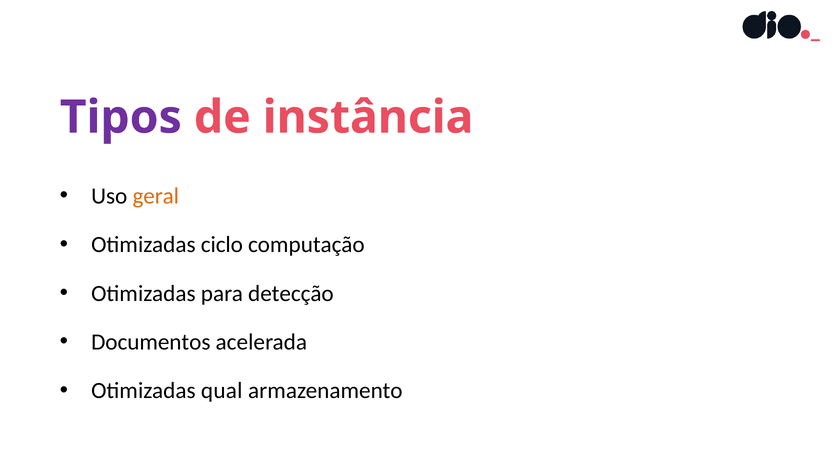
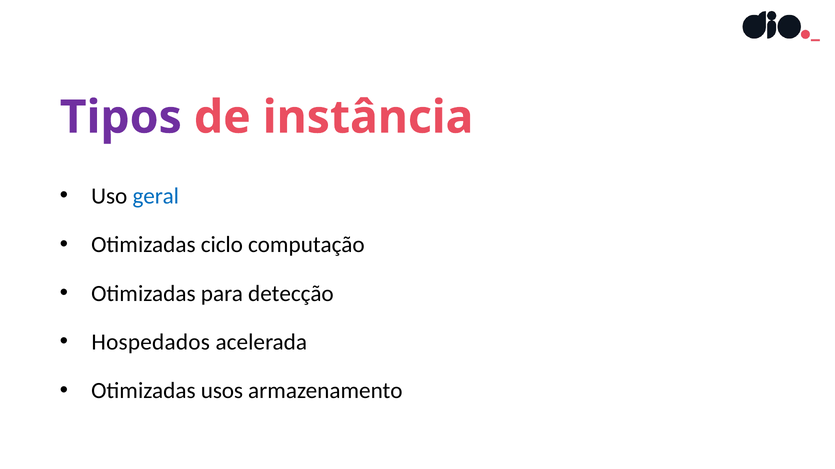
geral colour: orange -> blue (156, 196)
Documentos: Documentos -> Hospedados (151, 343)
qual: qual -> usos (222, 391)
